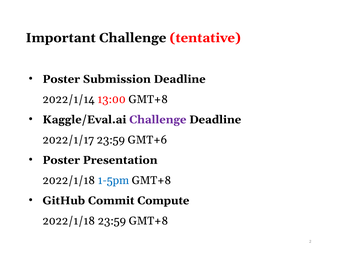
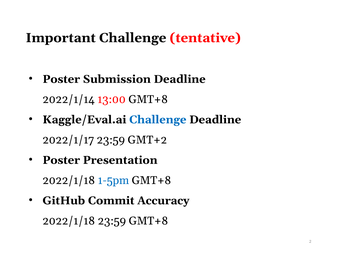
Challenge colour: purple -> blue (158, 120)
GMT+6: GMT+6 -> GMT+2 (147, 140)
Compute: Compute -> Accuracy (163, 200)
